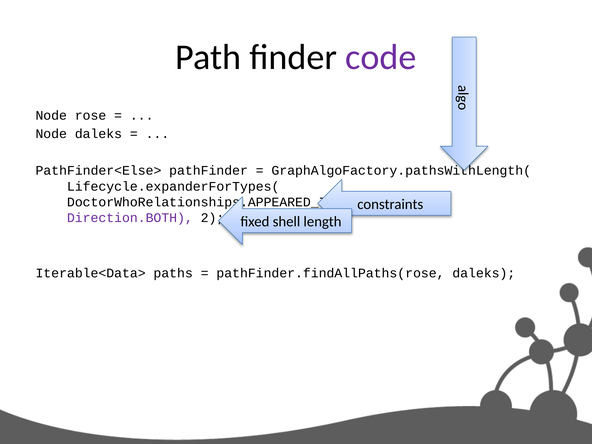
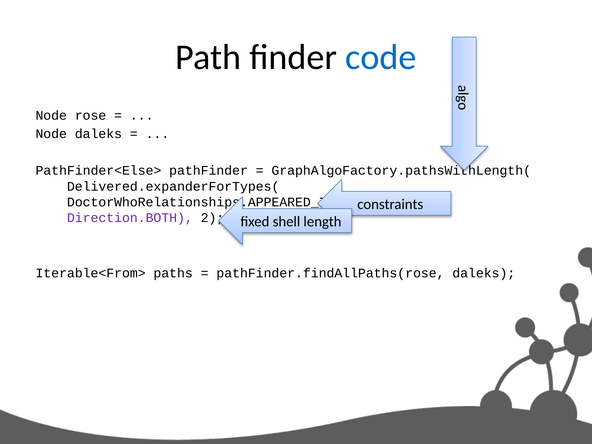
code colour: purple -> blue (381, 57)
Lifecycle.expanderForTypes(: Lifecycle.expanderForTypes( -> Delivered.expanderForTypes( (173, 186)
Iterable<Data>: Iterable<Data> -> Iterable<From> (91, 273)
